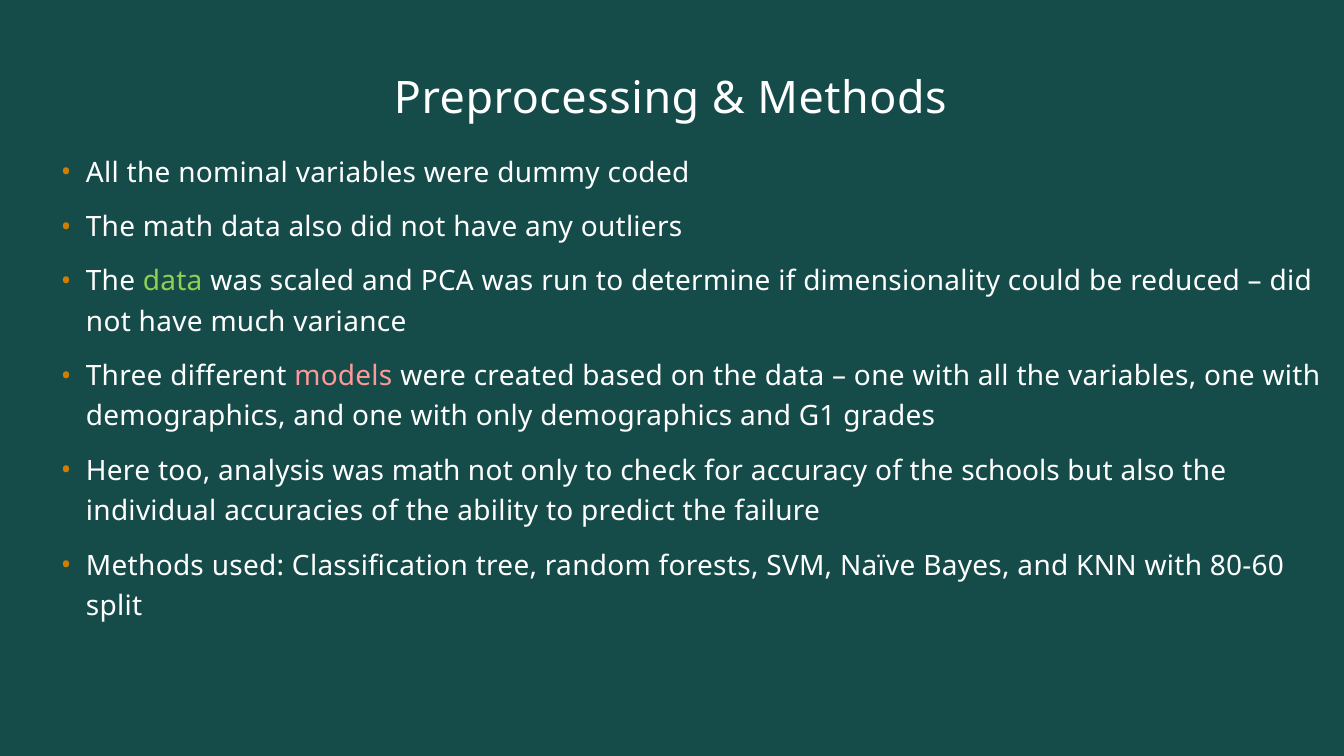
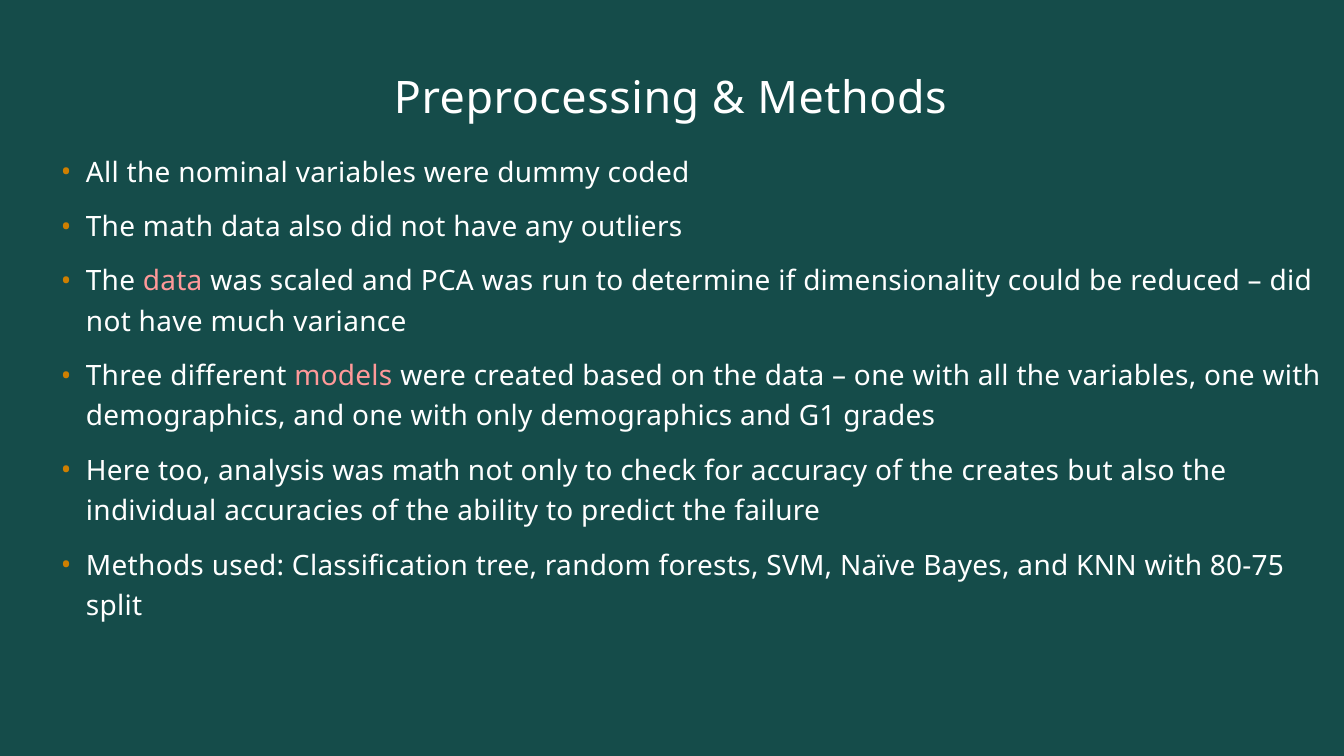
data colour: light green -> pink (173, 282)
schools: schools -> creates (1010, 471)
80-60: 80-60 -> 80-75 (1247, 566)
